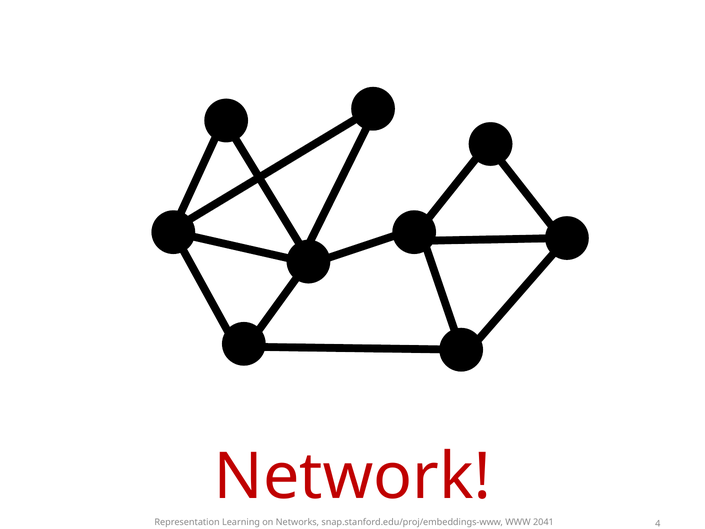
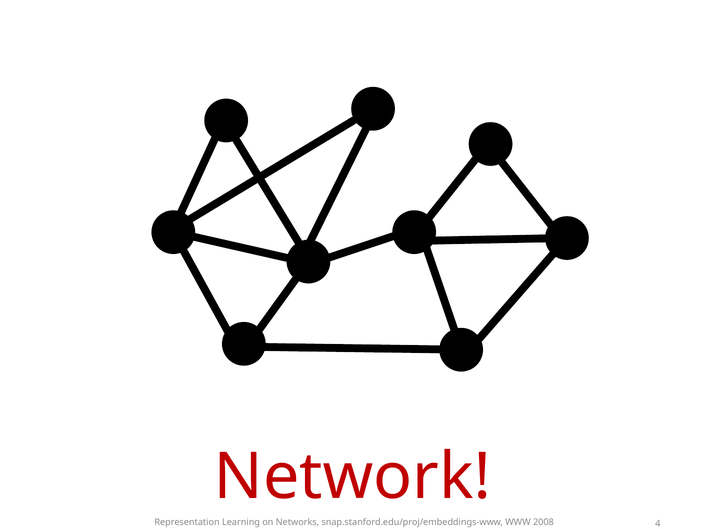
2041: 2041 -> 2008 (543, 522)
